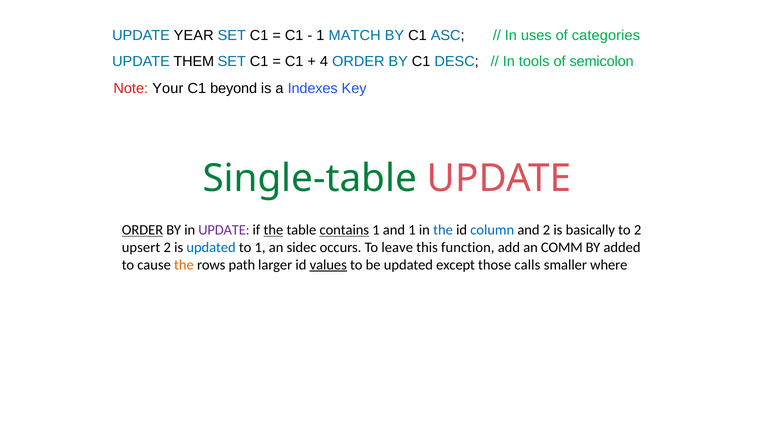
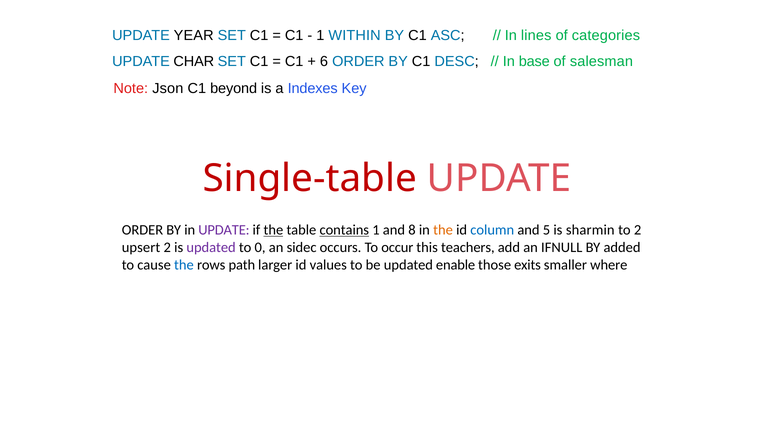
MATCH: MATCH -> WITHIN (355, 36)
uses: uses -> lines (536, 36)
THEM: THEM -> CHAR (194, 62)
4: 4 -> 6 (324, 62)
tools: tools -> base (534, 62)
semicolon: semicolon -> salesman (601, 62)
Your: Your -> Json (168, 89)
Single-table colour: green -> red (310, 179)
ORDER underline: present -> none (142, 230)
and 1: 1 -> 8 (412, 230)
the colour: blue -> orange (443, 230)
and 2: 2 -> 5 (546, 230)
basically: basically -> sharmin (590, 230)
updated colour: blue -> purple (211, 248)
to 1: 1 -> 0 (260, 248)
leave: leave -> occur (397, 248)
function: function -> teachers (468, 248)
COMM: COMM -> IFNULL (562, 248)
the colour: orange -> blue (184, 265)
values underline: present -> none (328, 265)
except: except -> enable (456, 265)
calls: calls -> exits (528, 265)
